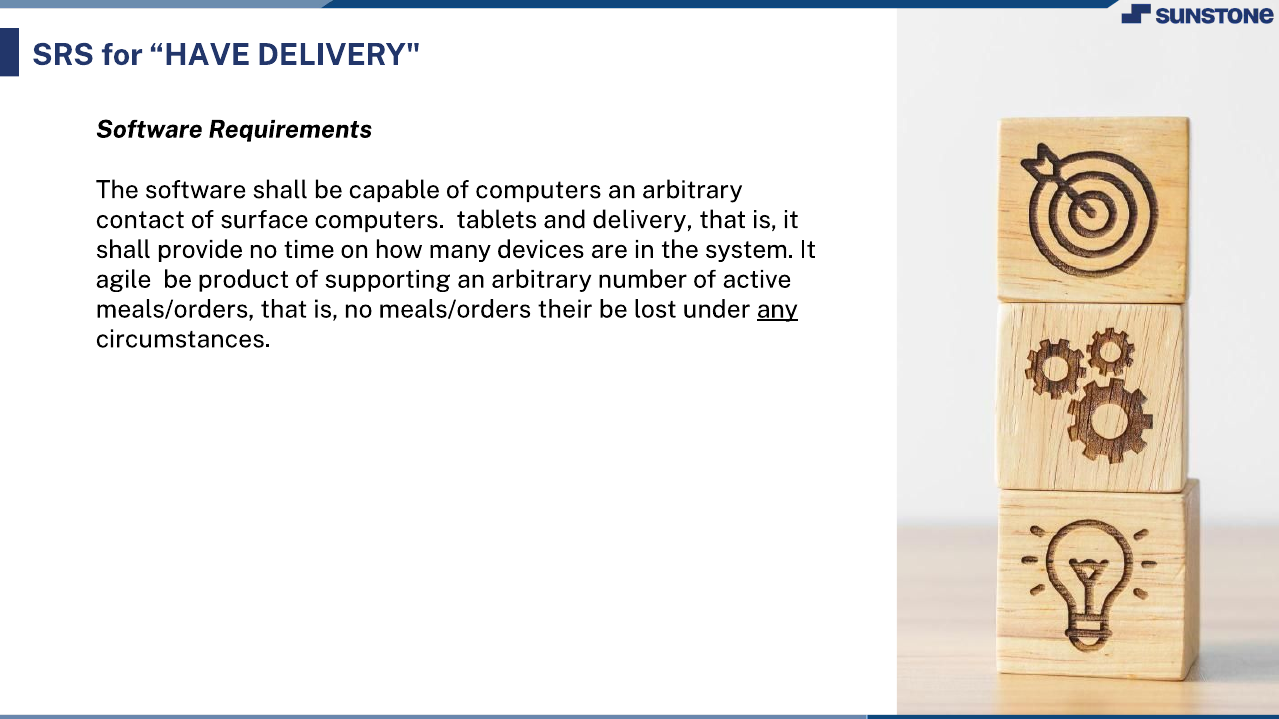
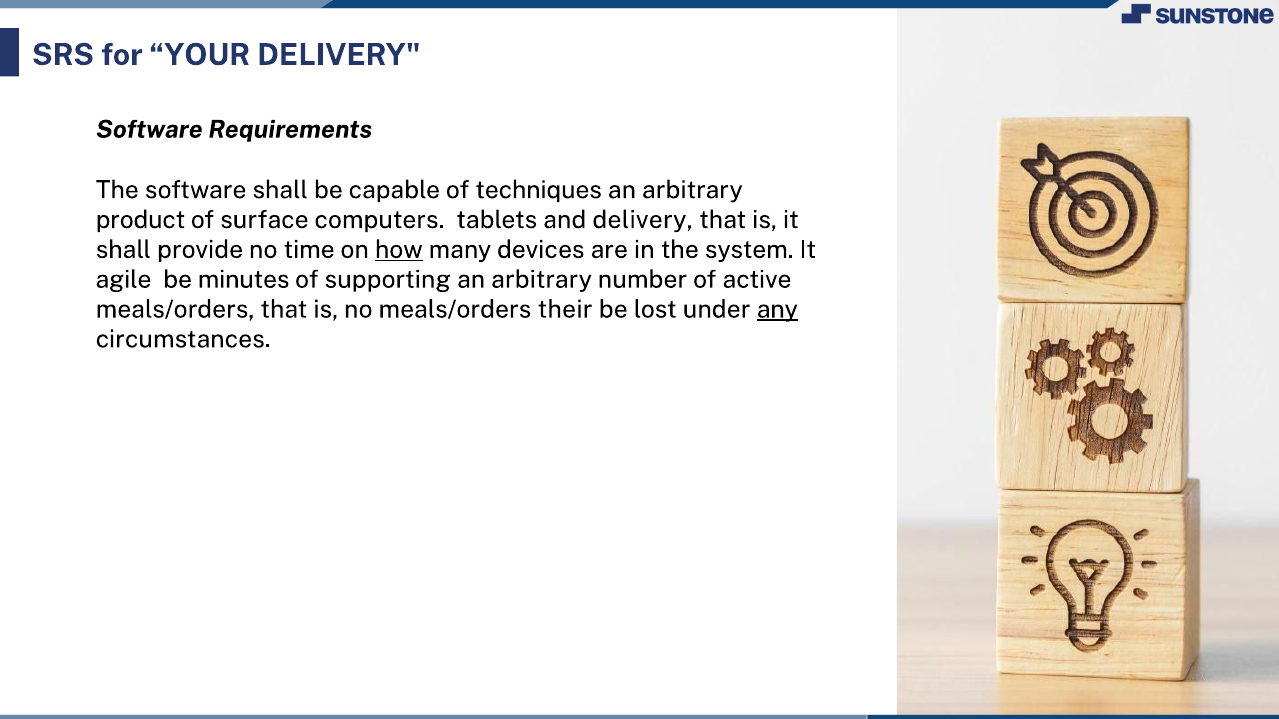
HAVE: HAVE -> YOUR (200, 55)
of computers: computers -> techniques (539, 190)
contact: contact -> product (140, 220)
how underline: none -> present (399, 250)
product: product -> minutes (244, 280)
